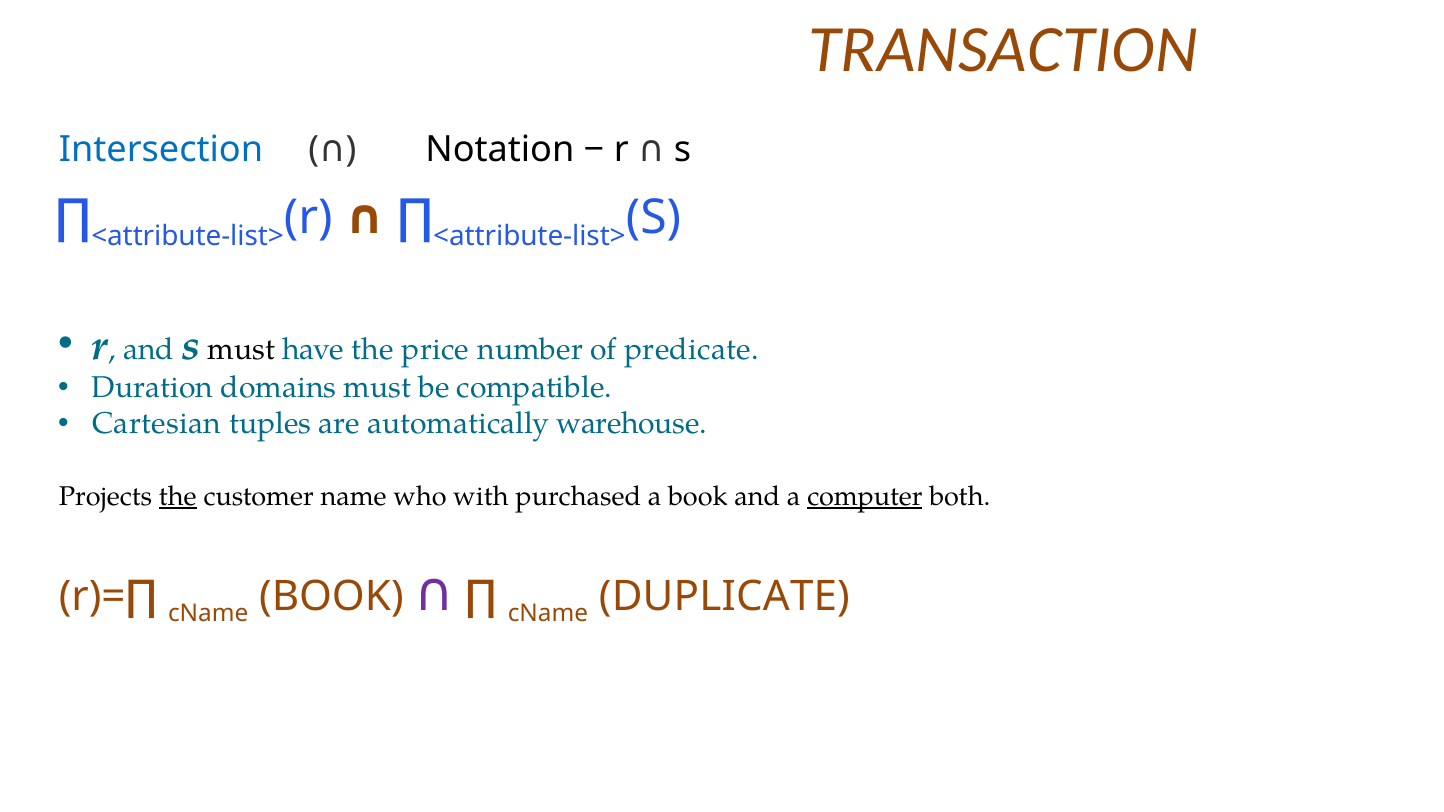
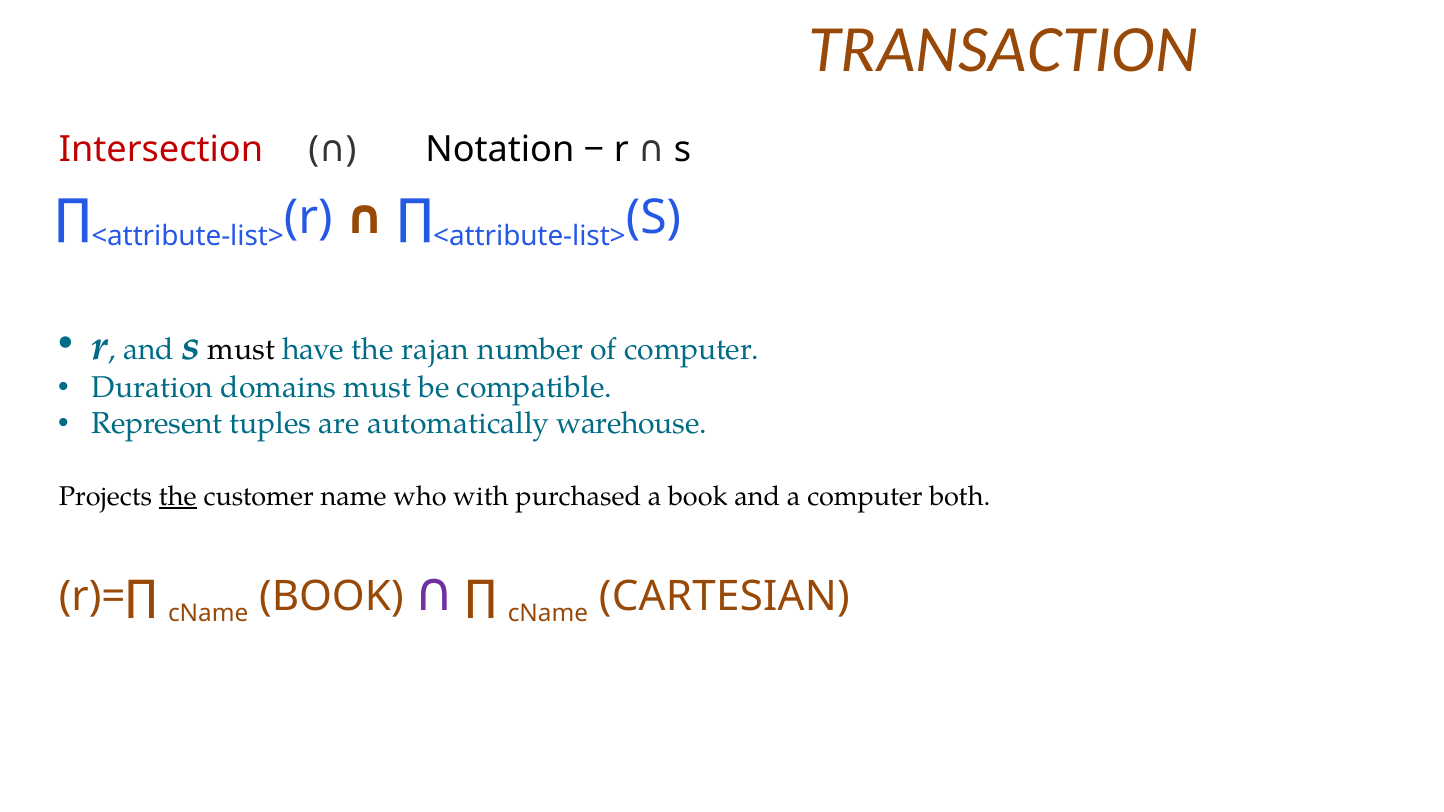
Intersection colour: blue -> red (161, 149)
price: price -> rajan (436, 349)
of predicate: predicate -> computer (692, 349)
Cartesian: Cartesian -> Represent (157, 424)
computer underline: present -> none (865, 497)
DUPLICATE: DUPLICATE -> CARTESIAN (724, 597)
